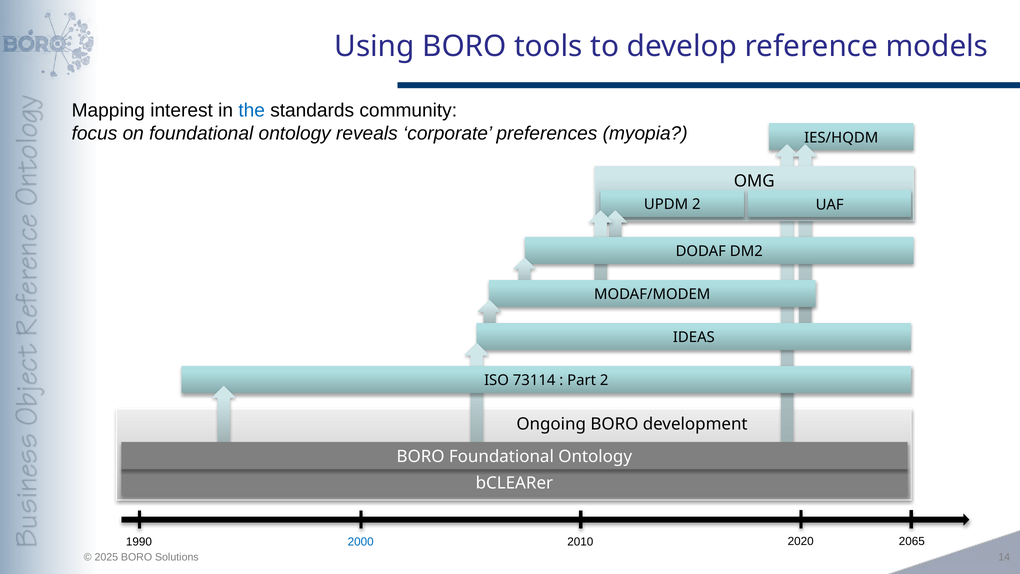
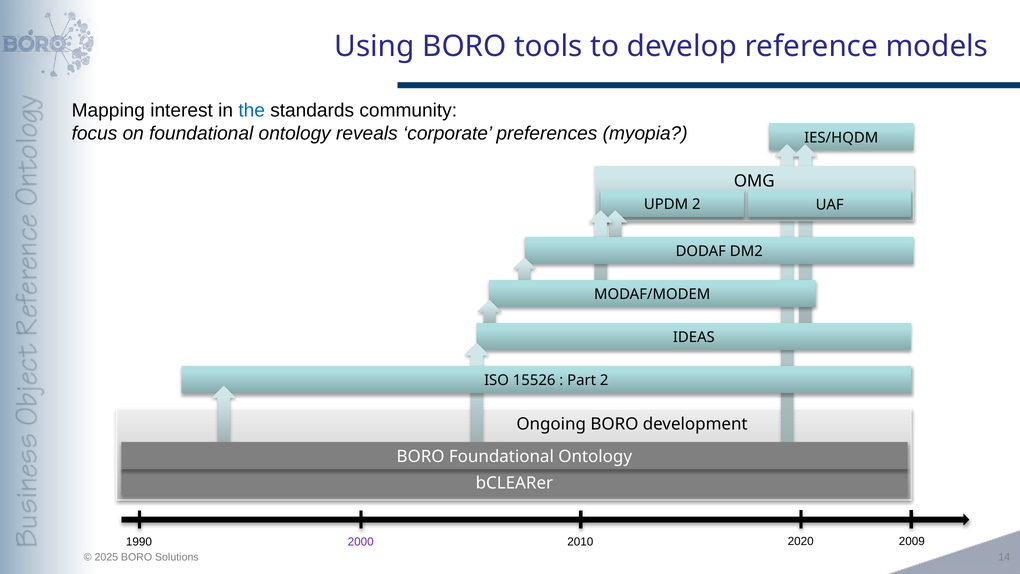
73114: 73114 -> 15526 (534, 380)
2065: 2065 -> 2009 (912, 541)
2000 colour: blue -> purple (361, 542)
